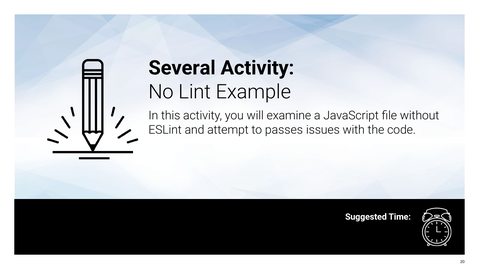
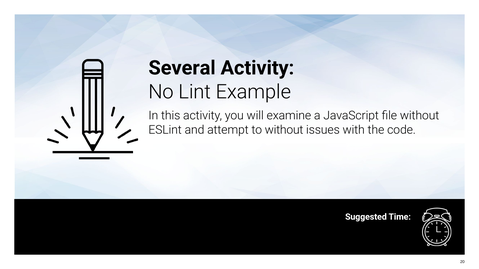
to passes: passes -> without (284, 130)
